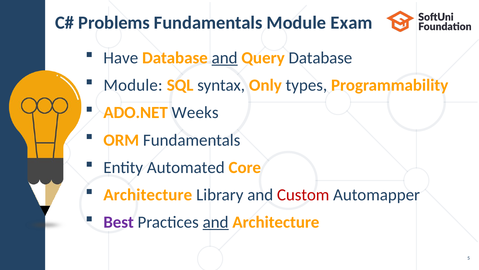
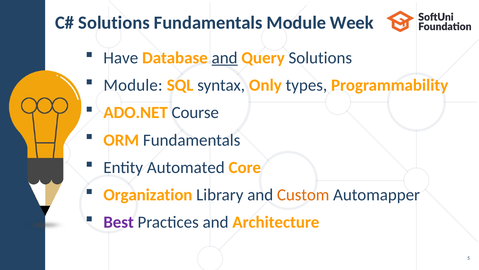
Problems: Problems -> Solutions (114, 23)
Exam: Exam -> Week (352, 23)
Query Database: Database -> Solutions (320, 58)
Weeks: Weeks -> Course (195, 113)
Architecture: Architecture -> Organization (148, 195)
Custom colour: red -> orange (303, 195)
and underline: present -> none (216, 222)
